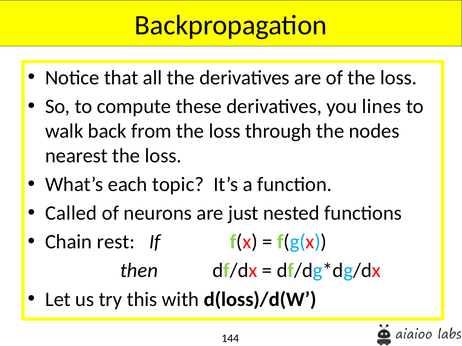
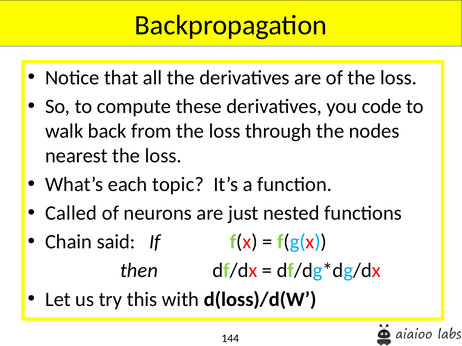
lines: lines -> code (382, 106)
rest: rest -> said (116, 242)
